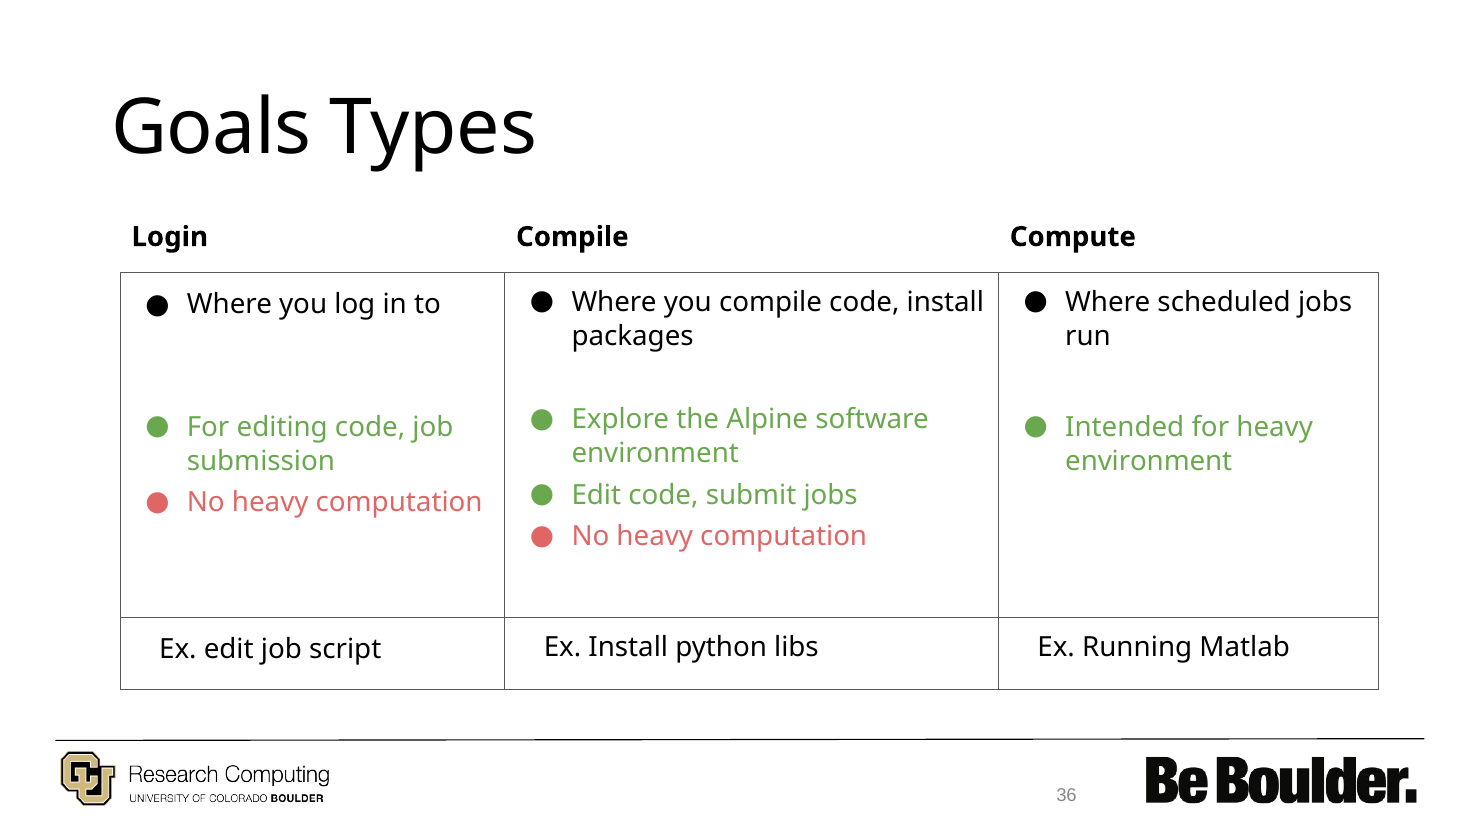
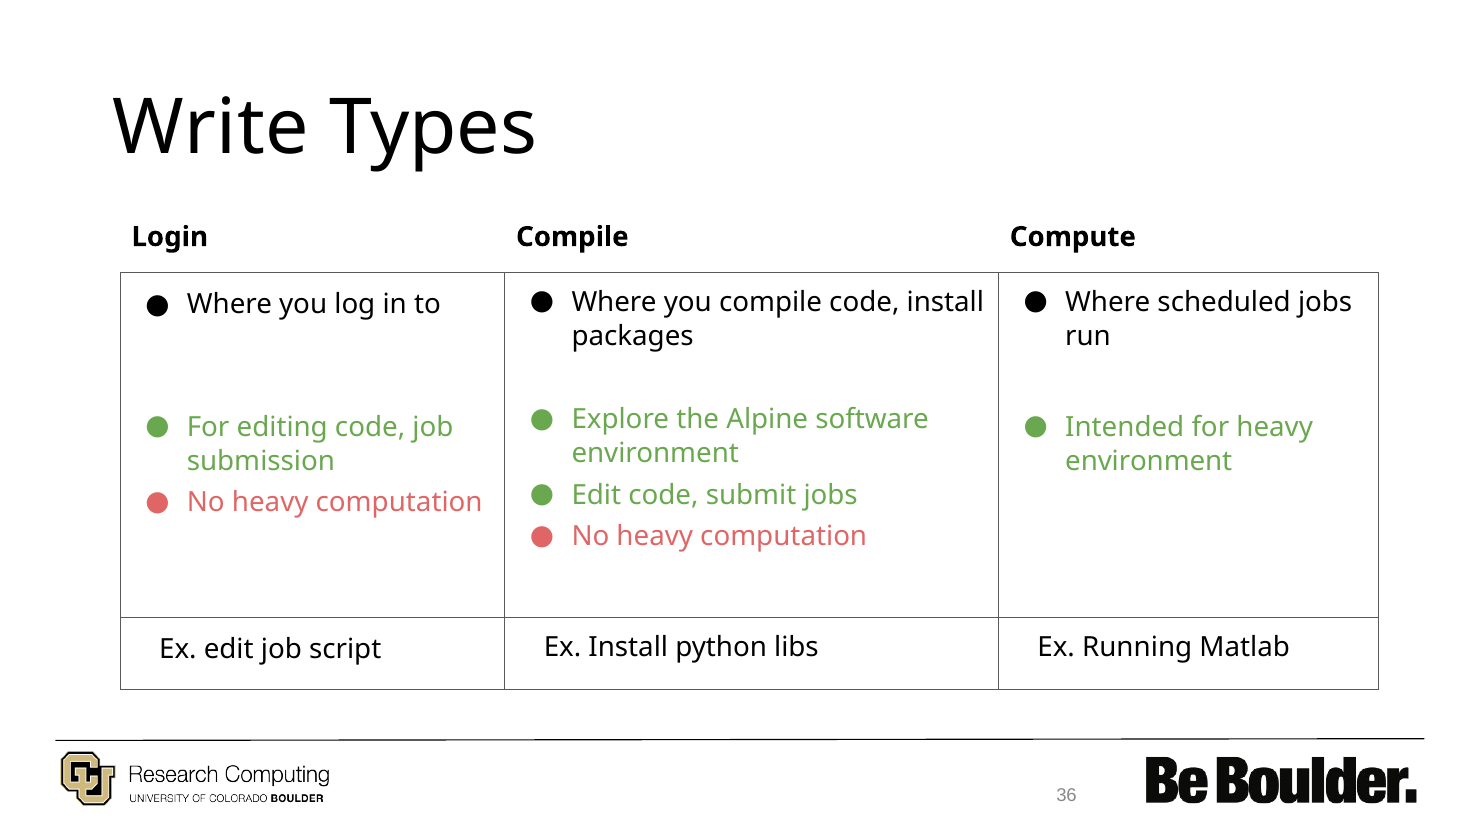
Goals: Goals -> Write (211, 128)
